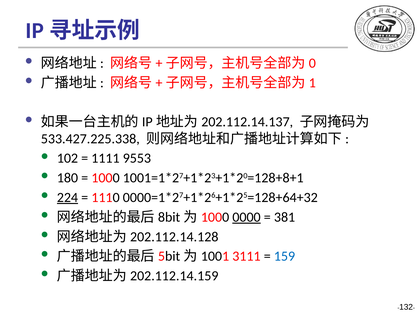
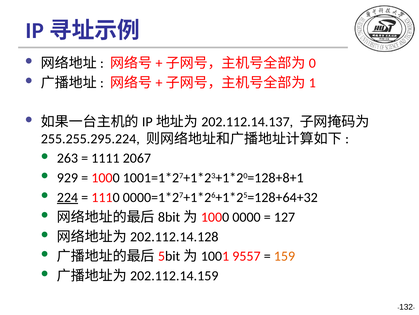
533.427.225.338: 533.427.225.338 -> 255.255.295.224 (90, 138)
102: 102 -> 263 (67, 158)
9553: 9553 -> 2067 (137, 158)
180: 180 -> 929 (67, 178)
0000 underline: present -> none (247, 217)
381: 381 -> 127 (285, 217)
3111: 3111 -> 9557 (246, 256)
159 colour: blue -> orange (285, 256)
